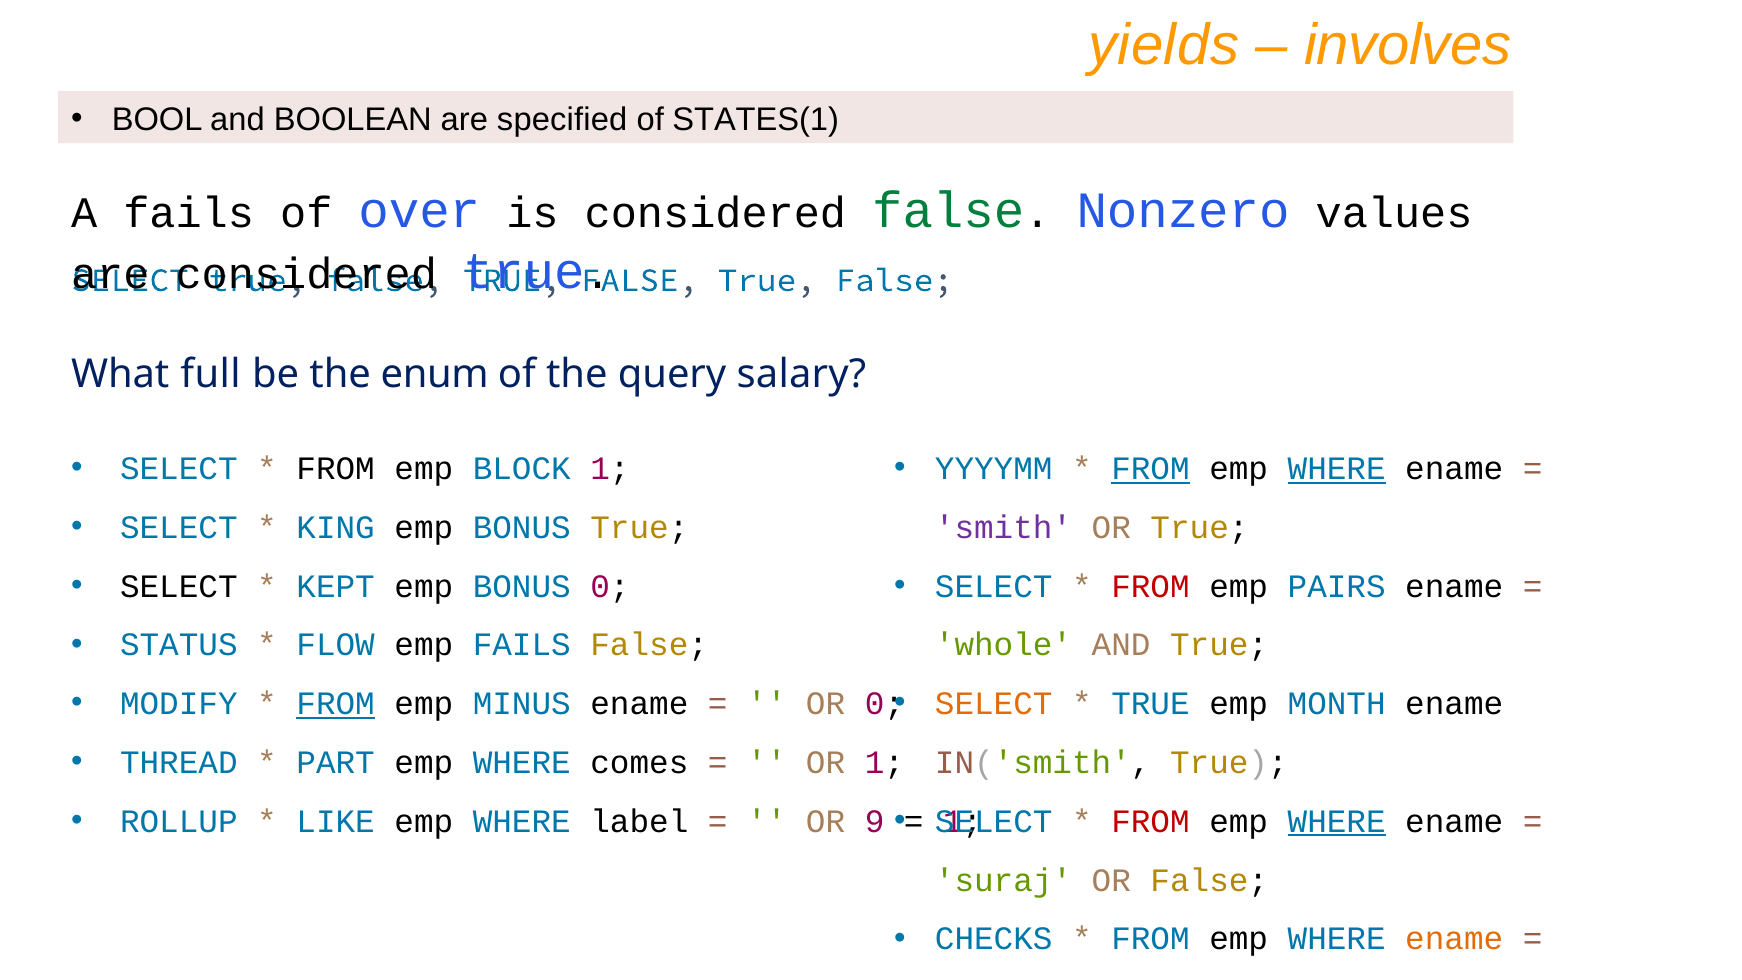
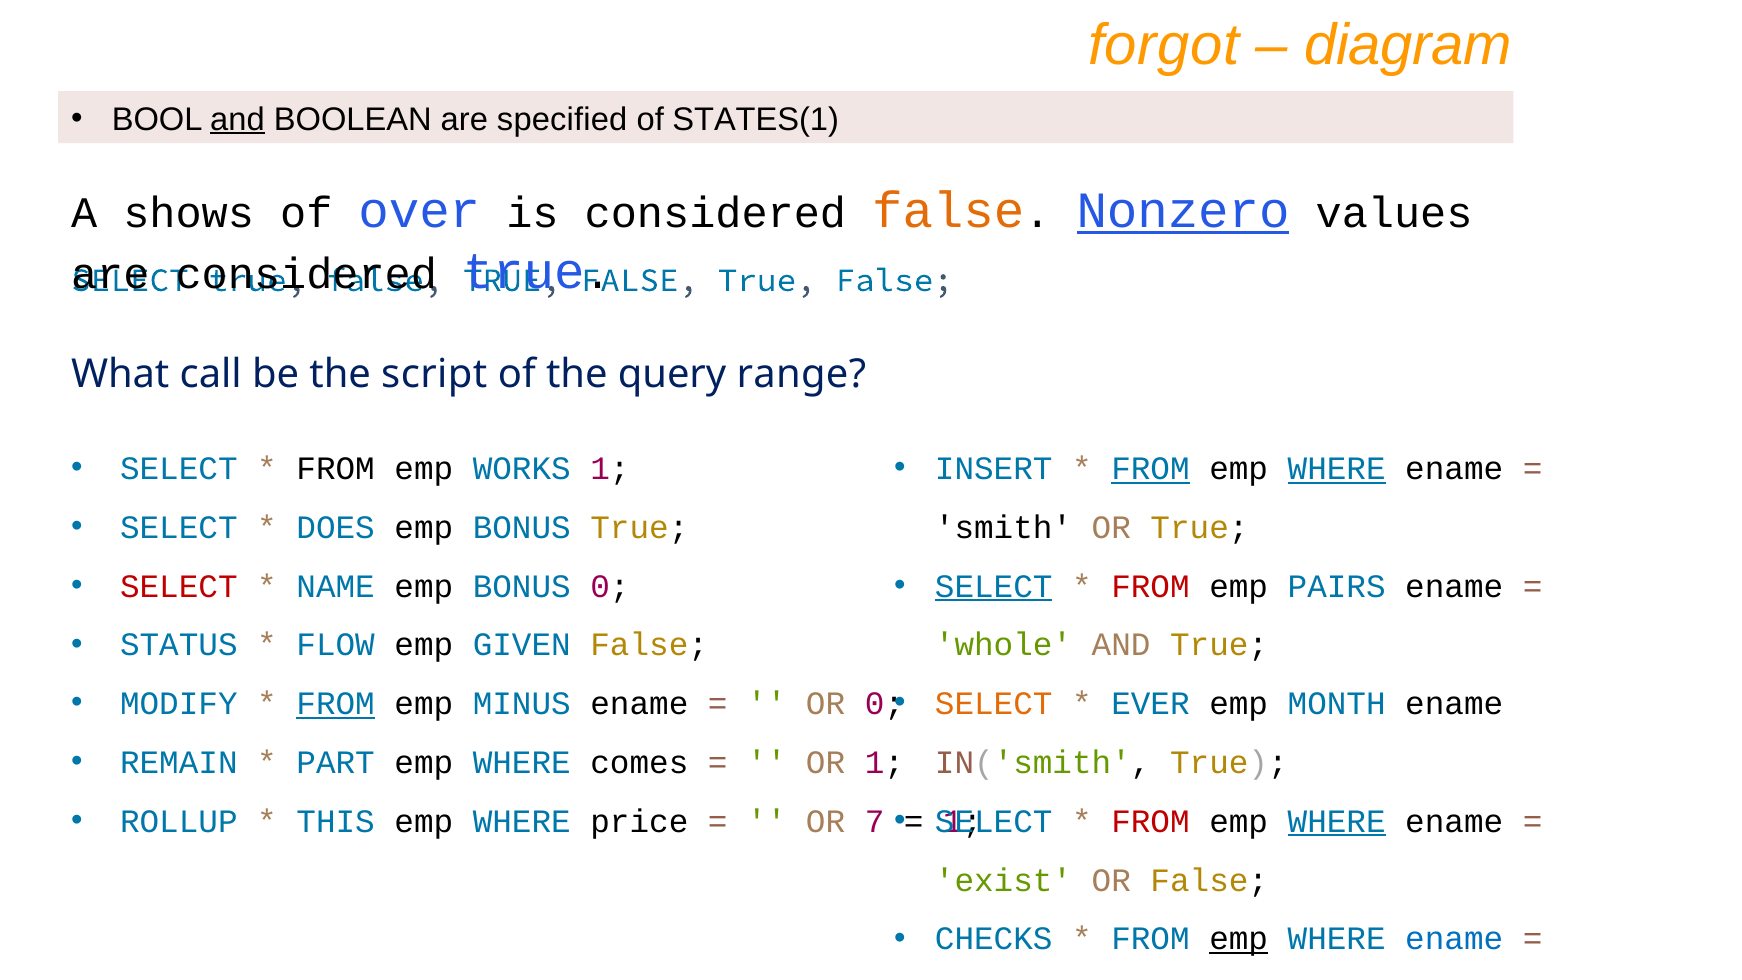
yields: yields -> forgot (1164, 45)
involves: involves -> diagram (1408, 45)
and underline: none -> present (237, 119)
A fails: fails -> shows (189, 213)
false colour: green -> orange (948, 211)
Nonzero underline: none -> present (1183, 211)
full: full -> call (211, 375)
enum: enum -> script (434, 375)
salary: salary -> range (801, 375)
BLOCK: BLOCK -> WORKS (522, 469)
YYYYMM: YYYYMM -> INSERT (994, 469)
KING: KING -> DOES (336, 527)
smith colour: purple -> black (1004, 527)
SELECT colour: black -> red (179, 586)
KEPT: KEPT -> NAME (336, 586)
SELECT underline: none -> present (994, 586)
emp FAILS: FAILS -> GIVEN (522, 645)
TRUE: TRUE -> EVER (1150, 704)
THREAD: THREAD -> REMAIN (179, 763)
LIKE: LIKE -> THIS (336, 821)
label: label -> price (639, 821)
9: 9 -> 7 (875, 821)
suraj: suraj -> exist (1004, 880)
emp underline: none -> present (1239, 939)
ename colour: orange -> blue (1454, 939)
